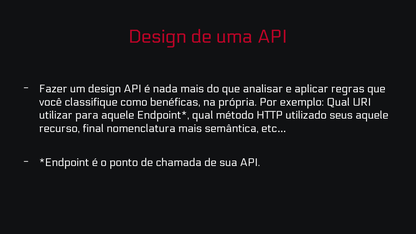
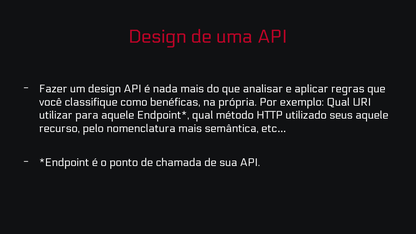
final: final -> pelo (93, 128)
